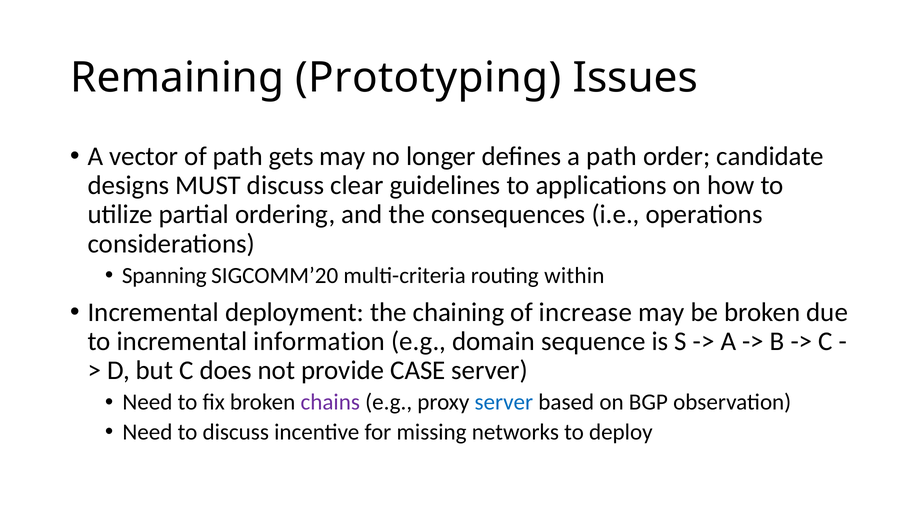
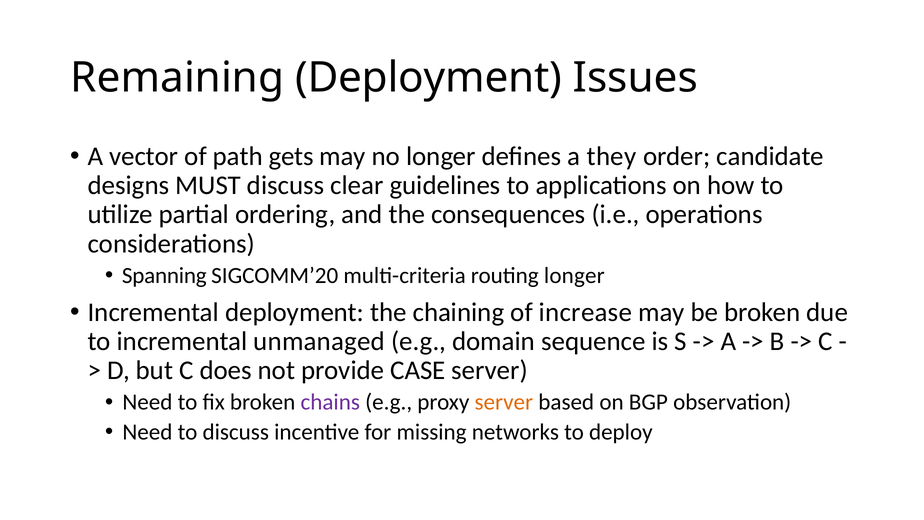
Remaining Prototyping: Prototyping -> Deployment (429, 78)
a path: path -> they (612, 156)
routing within: within -> longer (574, 275)
information: information -> unmanaged (319, 341)
server colour: blue -> orange (504, 402)
